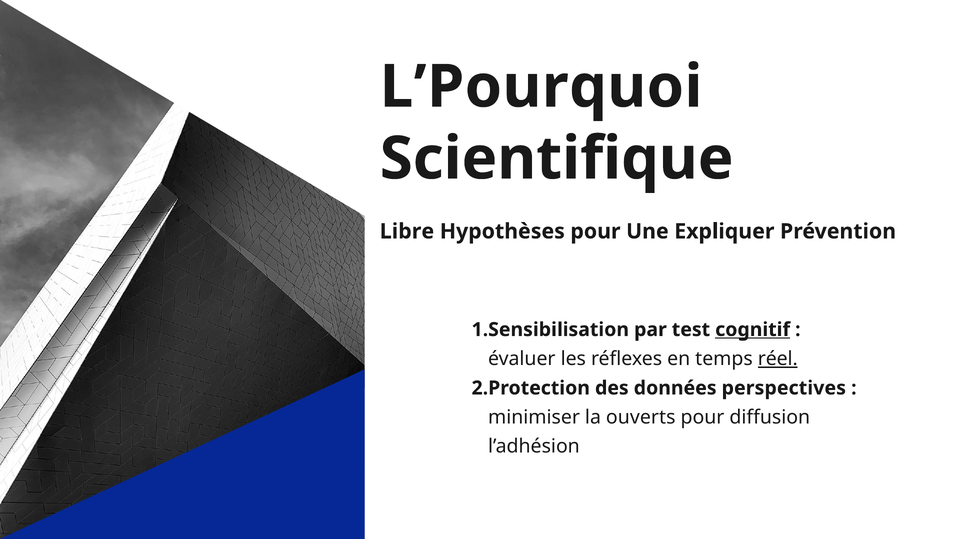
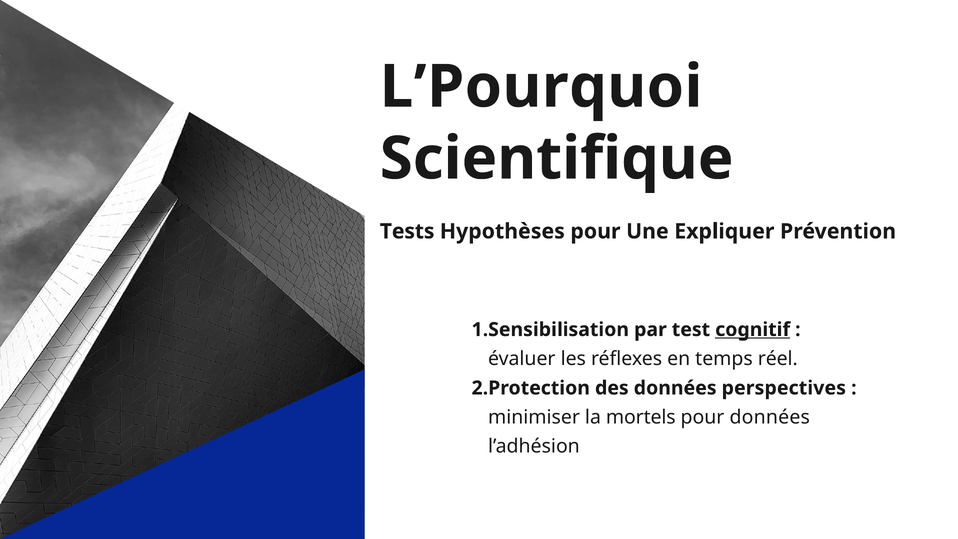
Libre: Libre -> Tests (407, 231)
réel underline: present -> none (778, 359)
ouverts: ouverts -> mortels (641, 417)
pour diffusion: diffusion -> données (770, 417)
